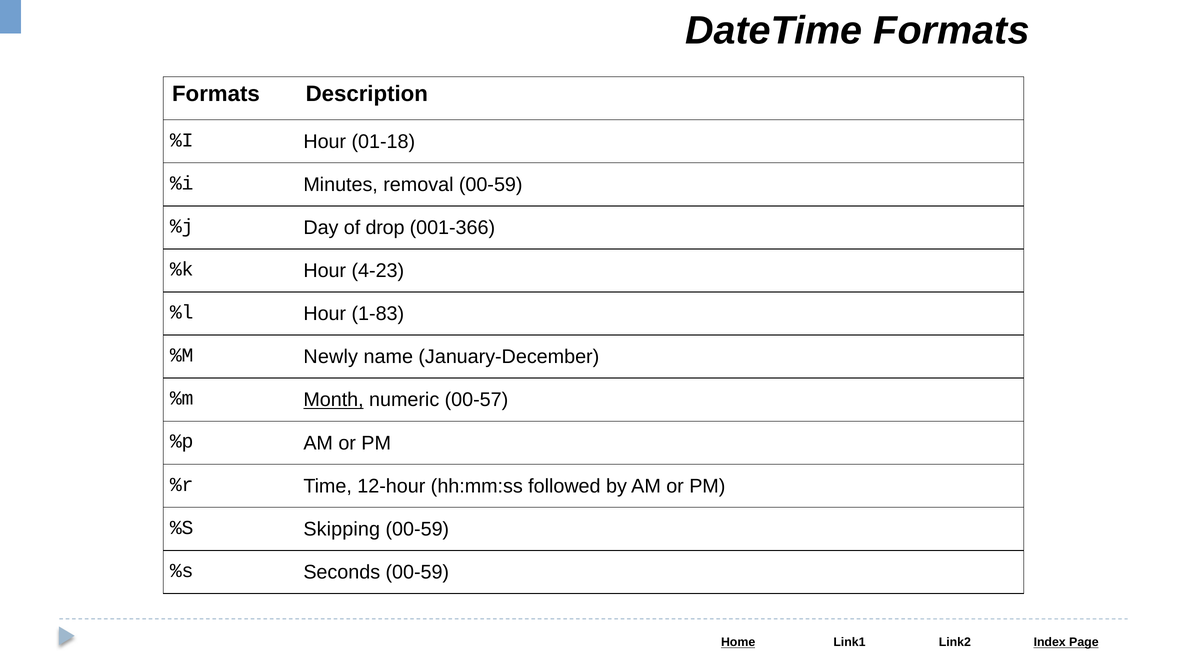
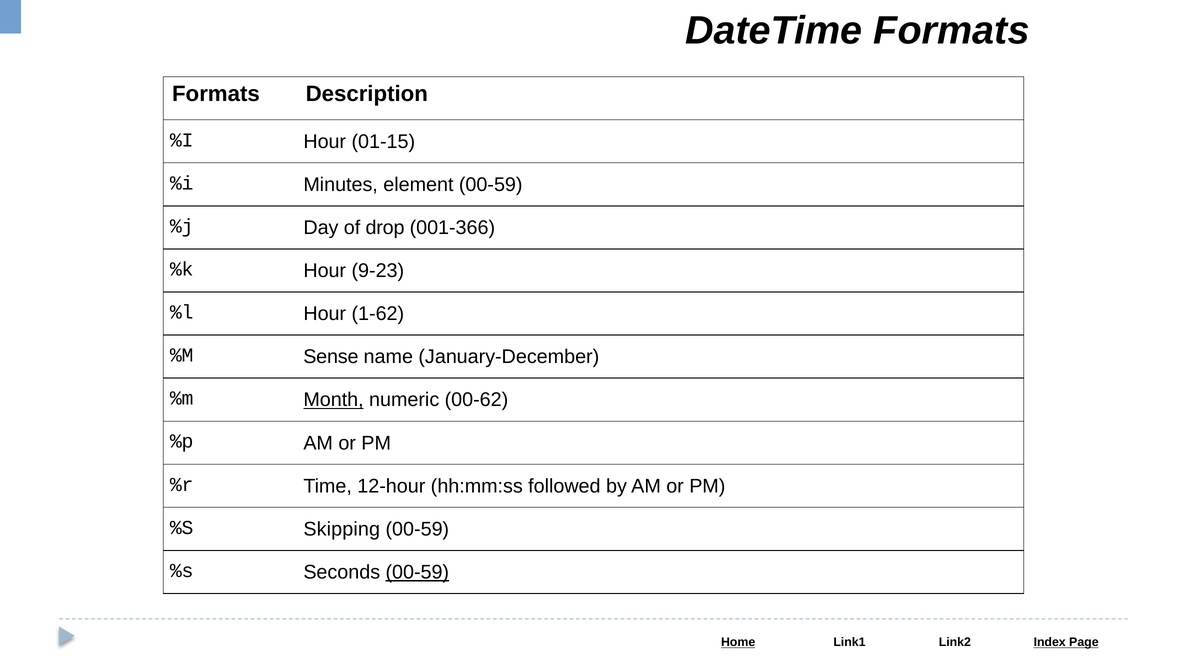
01-18: 01-18 -> 01-15 (383, 141)
removal: removal -> element (418, 185)
4-23: 4-23 -> 9-23 (378, 271)
1-83: 1-83 -> 1-62 (378, 314)
Newly: Newly -> Sense (331, 357)
00-57: 00-57 -> 00-62 (476, 400)
00-59 underline: none -> present (417, 572)
